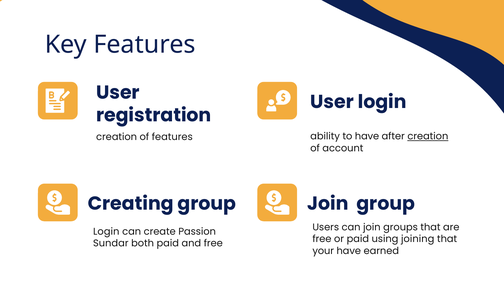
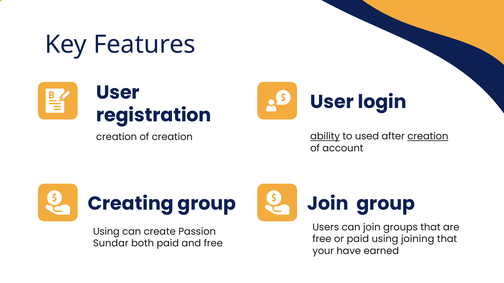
ability underline: none -> present (325, 137)
to have: have -> used (367, 137)
of features: features -> creation (172, 137)
Login: Login -> Using (106, 232)
